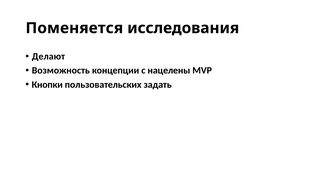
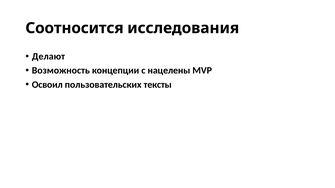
Поменяется: Поменяется -> Соотносится (74, 28)
Кнопки: Кнопки -> Освоил (47, 85)
задать: задать -> тексты (158, 85)
